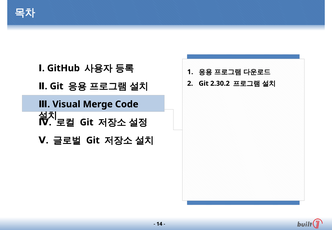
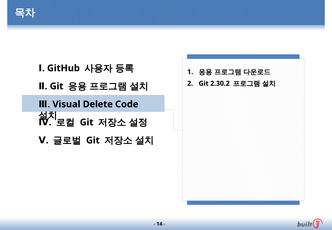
Merge: Merge -> Delete (98, 104)
